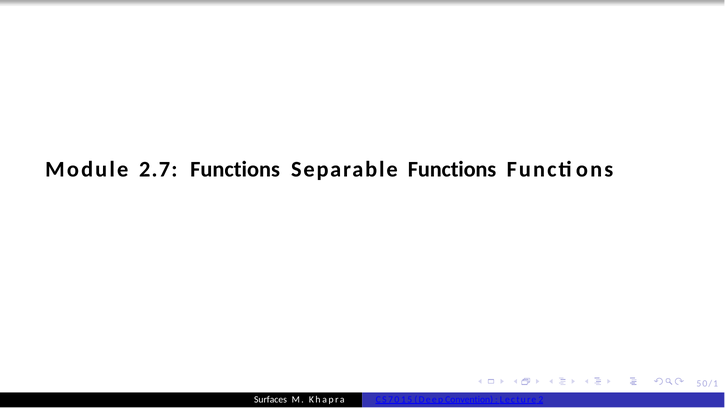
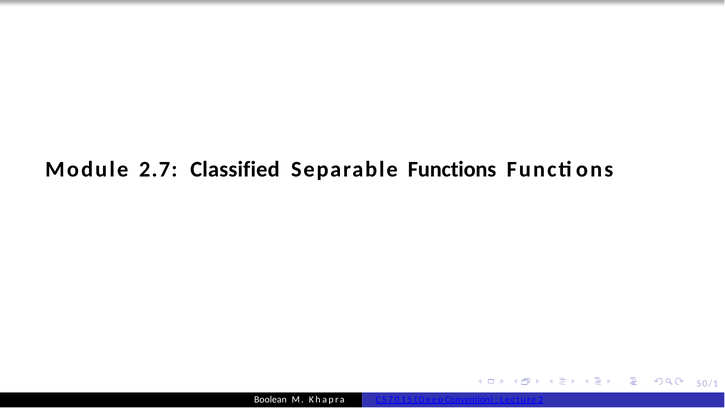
2.7 Functions: Functions -> Classified (235, 170)
Surfaces: Surfaces -> Boolean (270, 400)
